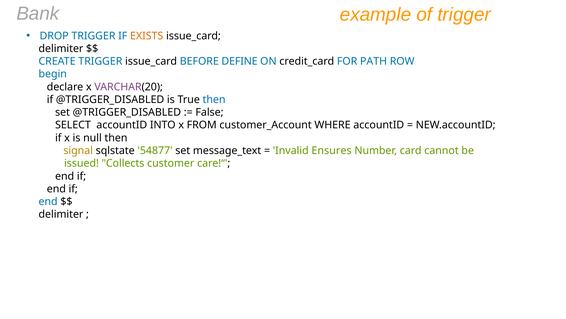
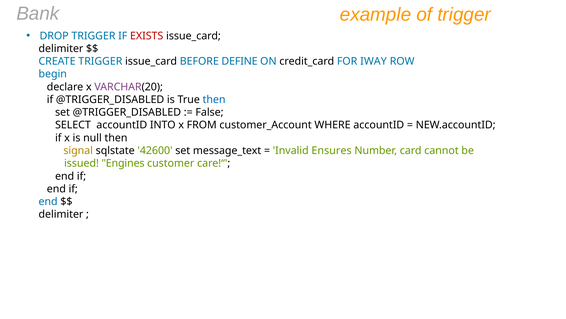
EXISTS colour: orange -> red (147, 36)
PATH: PATH -> IWAY (374, 61)
54877: 54877 -> 42600 (155, 150)
Collects: Collects -> Engines (123, 163)
